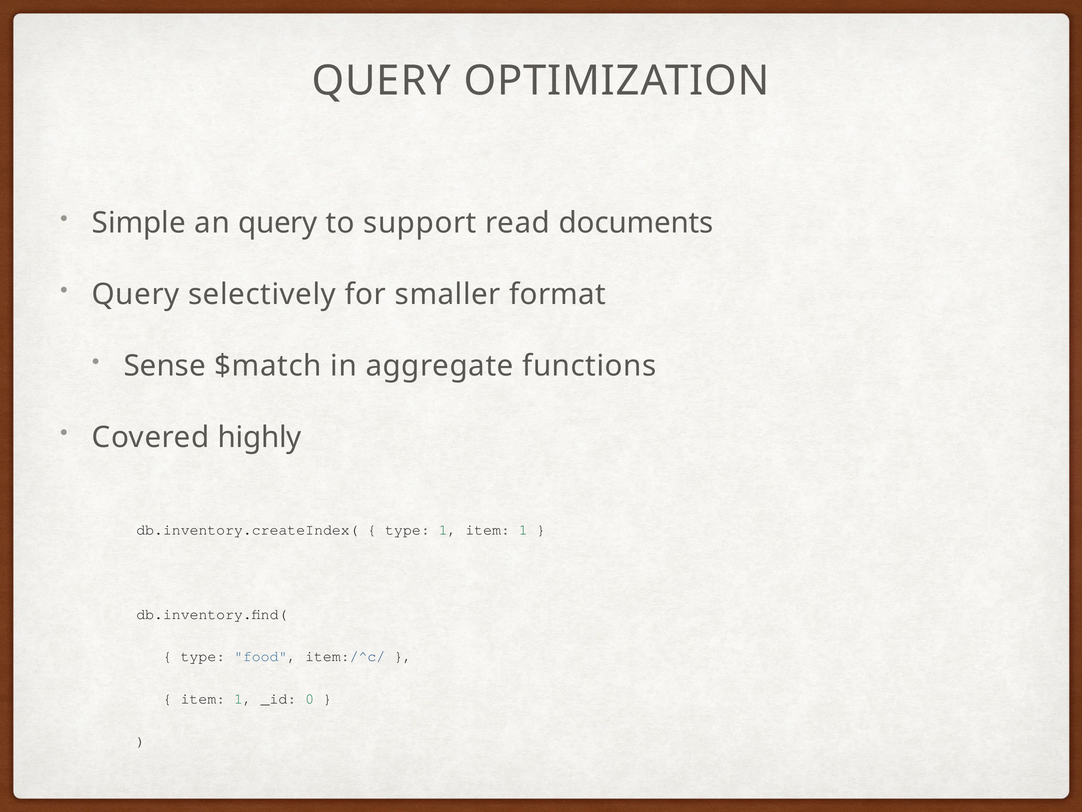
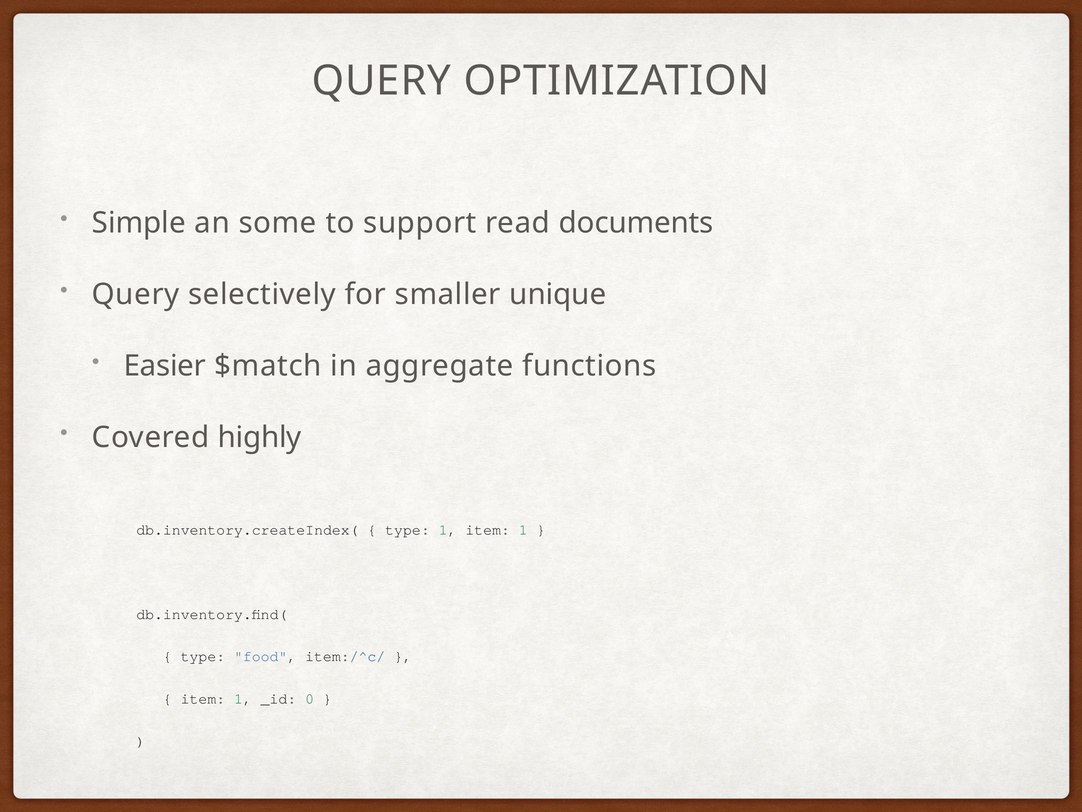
an query: query -> some (278, 223)
format: format -> unique (558, 294)
Sense: Sense -> Easier (165, 366)
